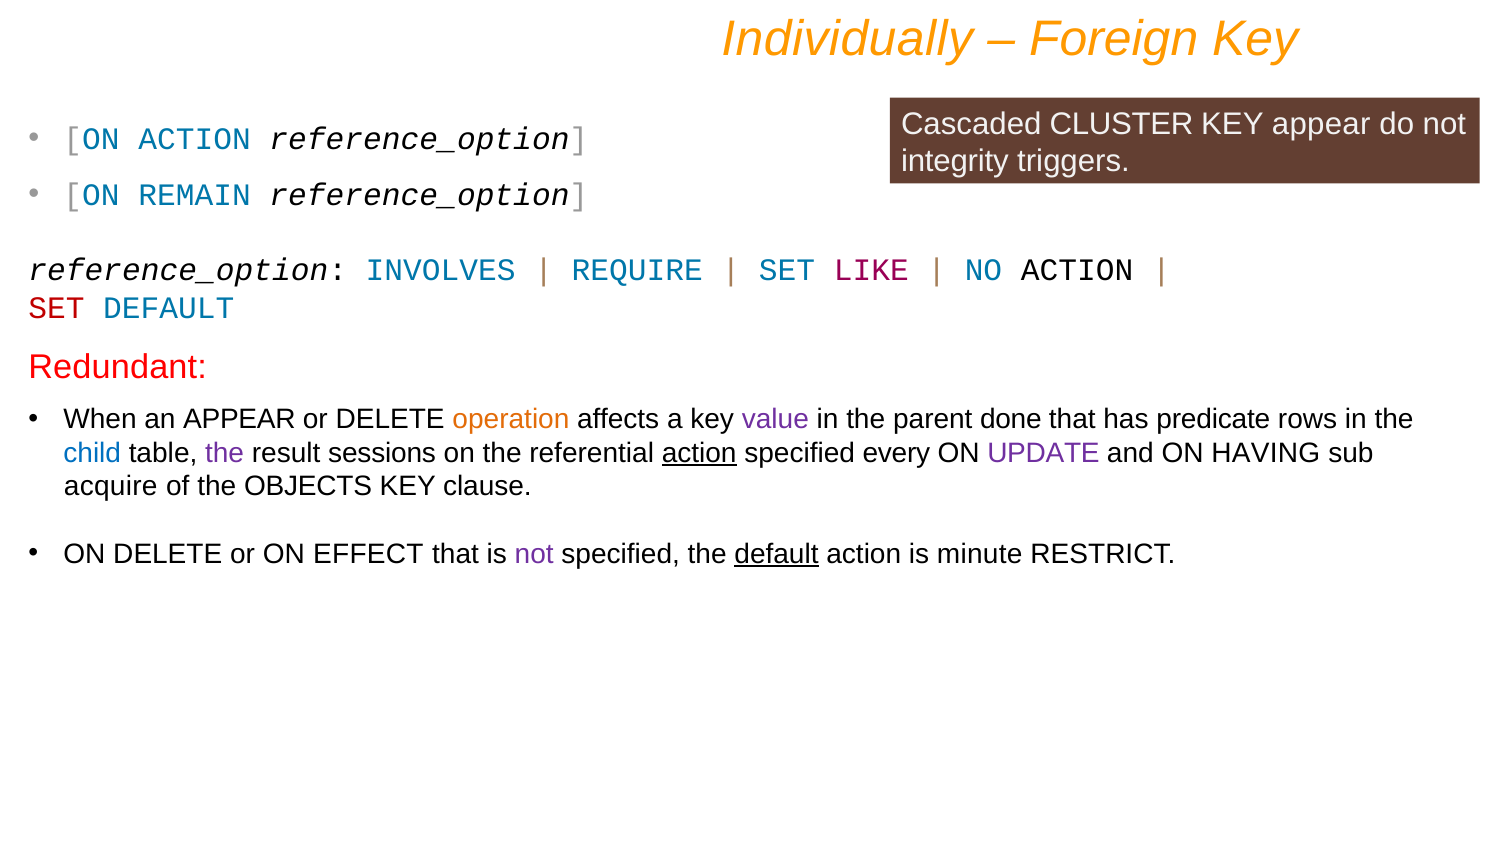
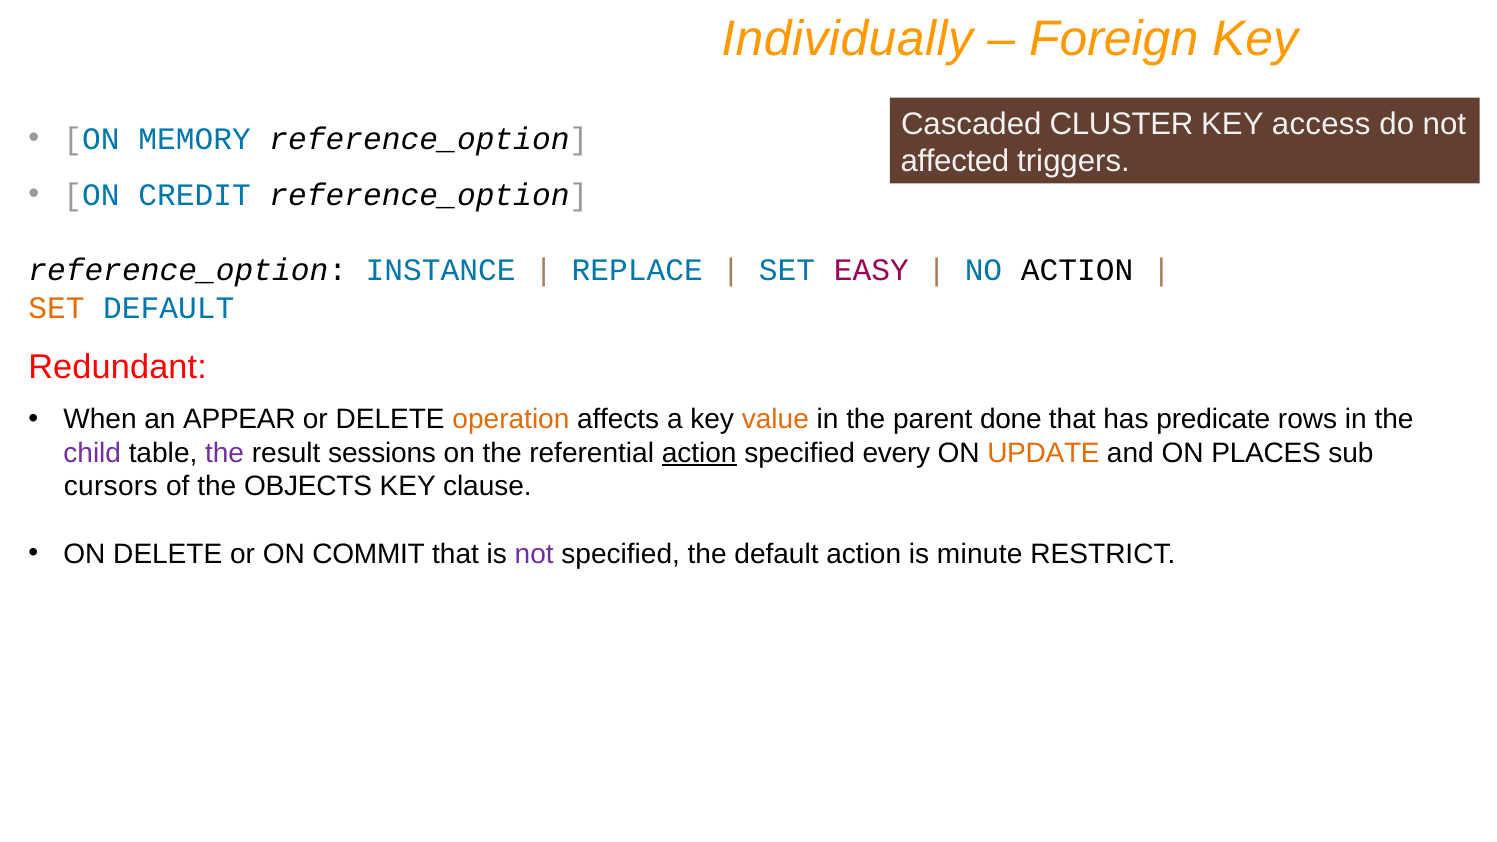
KEY appear: appear -> access (1321, 124)
ON ACTION: ACTION -> MEMORY (195, 139)
integrity: integrity -> affected (955, 161)
REMAIN: REMAIN -> CREDIT (195, 195)
INVOLVES: INVOLVES -> INSTANCE (441, 270)
REQUIRE: REQUIRE -> REPLACE (637, 270)
LIKE: LIKE -> EASY (871, 270)
SET colour: red -> orange (56, 308)
value colour: purple -> orange (775, 419)
child colour: blue -> purple (92, 453)
UPDATE colour: purple -> orange (1043, 453)
HAVING: HAVING -> PLACES (1266, 453)
acquire: acquire -> cursors (111, 487)
EFFECT: EFFECT -> COMMIT (369, 554)
default underline: present -> none (776, 554)
